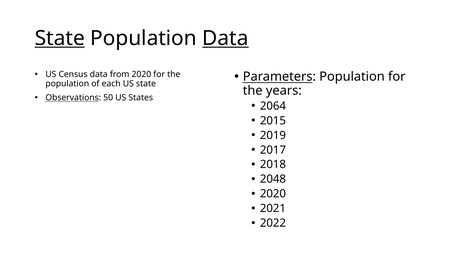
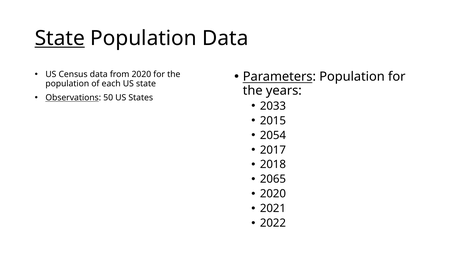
Data underline: present -> none (225, 38)
2064: 2064 -> 2033 (273, 106)
2019: 2019 -> 2054 (273, 136)
2048: 2048 -> 2065 (273, 180)
